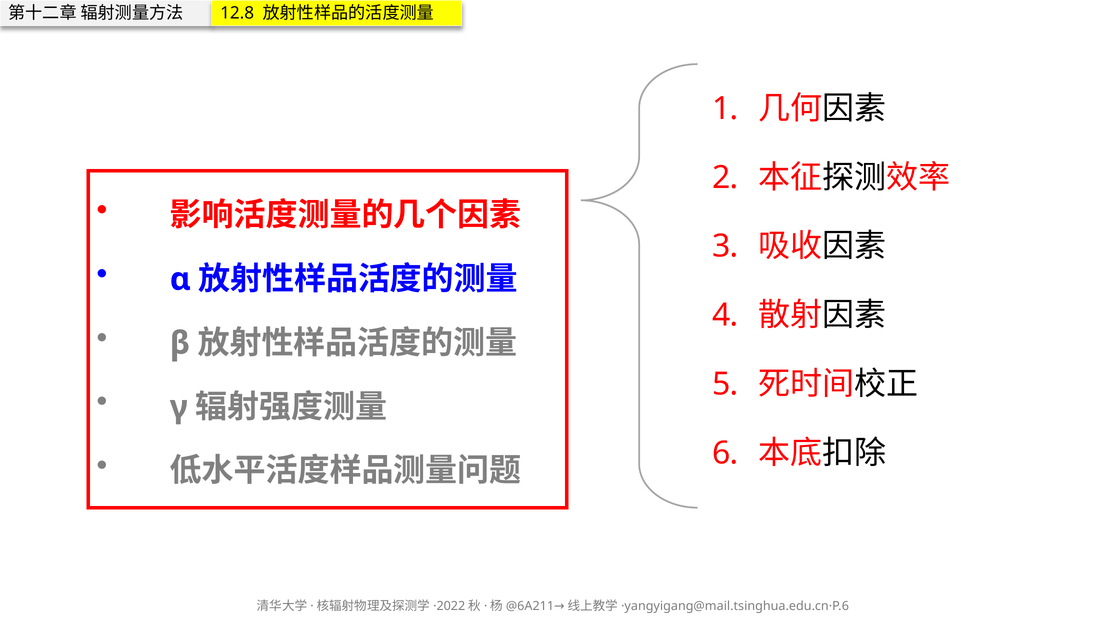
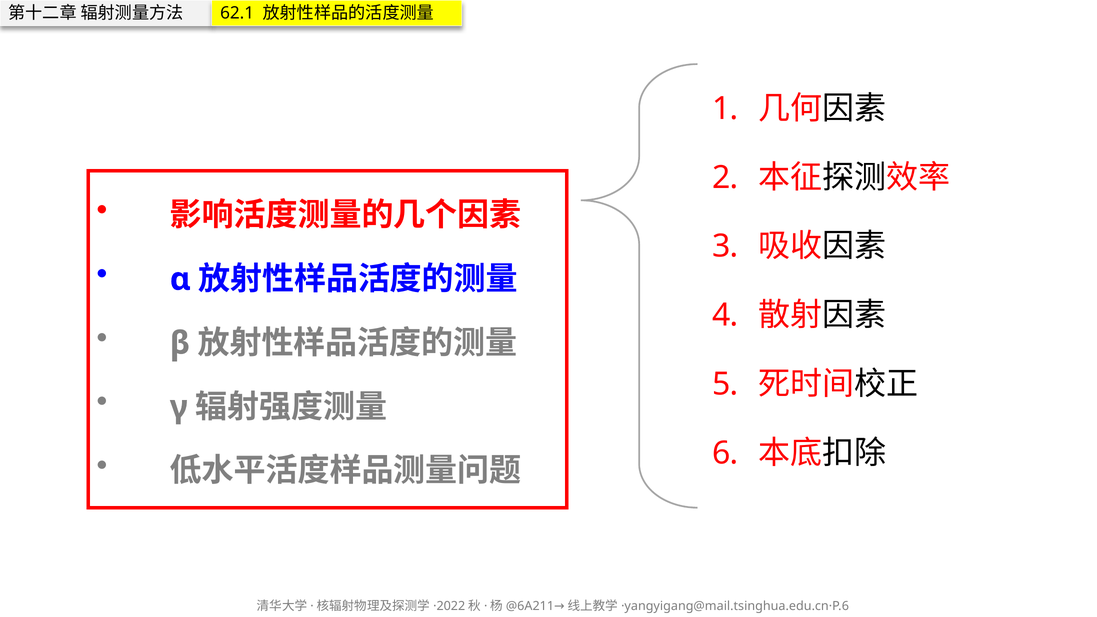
12.8: 12.8 -> 62.1 (237, 13)
